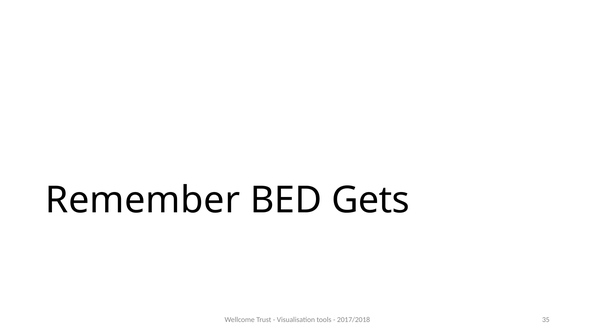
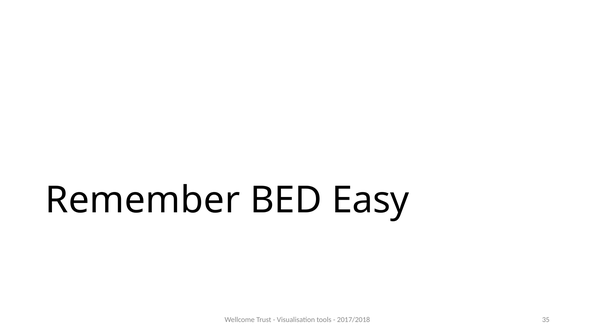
Gets: Gets -> Easy (370, 200)
